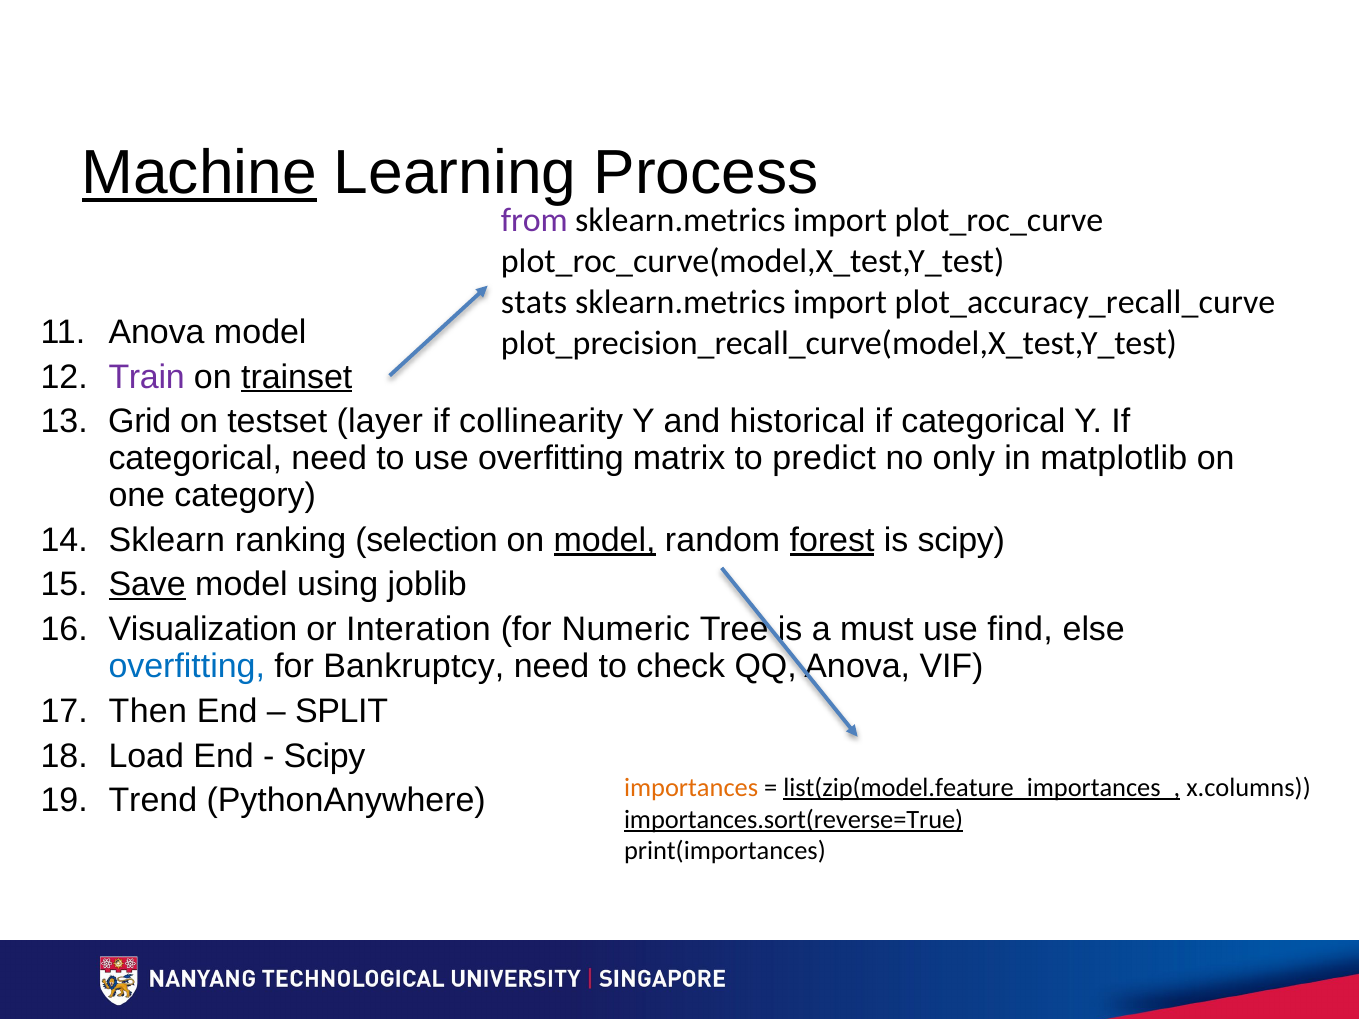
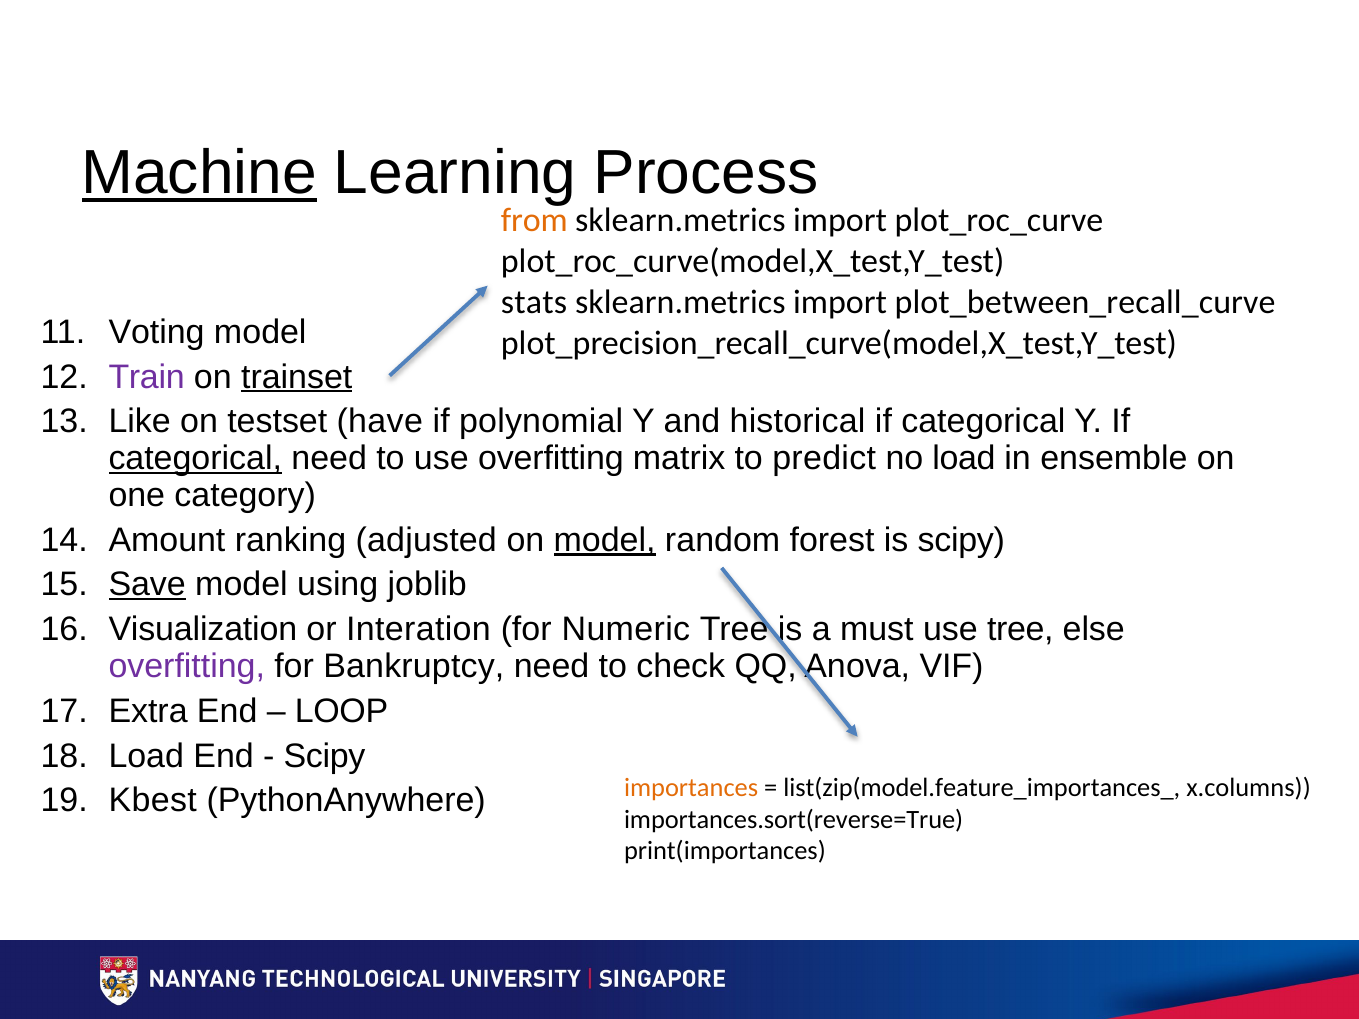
from colour: purple -> orange (534, 221)
plot_accuracy_recall_curve: plot_accuracy_recall_curve -> plot_between_recall_curve (1085, 302)
Anova: Anova -> Voting (157, 332)
Grid: Grid -> Like (140, 422)
layer: layer -> have (380, 422)
collinearity: collinearity -> polynomial (541, 422)
categorical underline: none -> present (195, 459)
no only: only -> load (964, 459)
matplotlib: matplotlib -> ensemble (1114, 459)
Sklearn: Sklearn -> Amount (167, 540)
selection: selection -> adjusted (426, 540)
forest underline: present -> none (832, 540)
use find: find -> tree (1020, 630)
overfitting colour: blue -> purple (187, 666)
Then: Then -> Extra (148, 711)
SPLIT: SPLIT -> LOOP (342, 711)
Trend: Trend -> Kbest (153, 801)
list(zip(model.feature_importances_ underline: present -> none (982, 788)
importances.sort(reverse=True underline: present -> none (794, 820)
